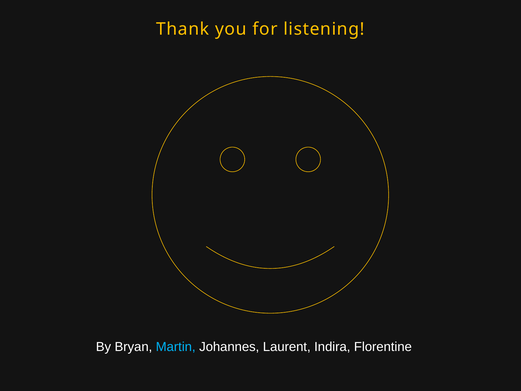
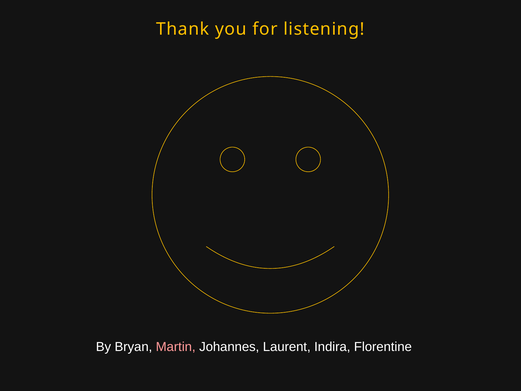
Martin colour: light blue -> pink (176, 347)
